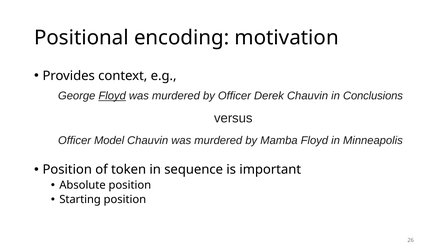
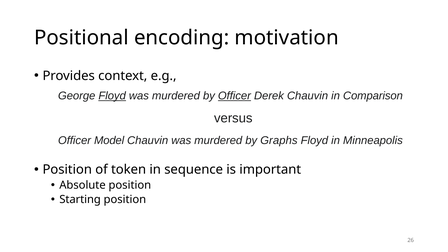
Officer underline: none -> present (234, 96)
Conclusions: Conclusions -> Comparison (373, 96)
Mamba: Mamba -> Graphs (279, 140)
